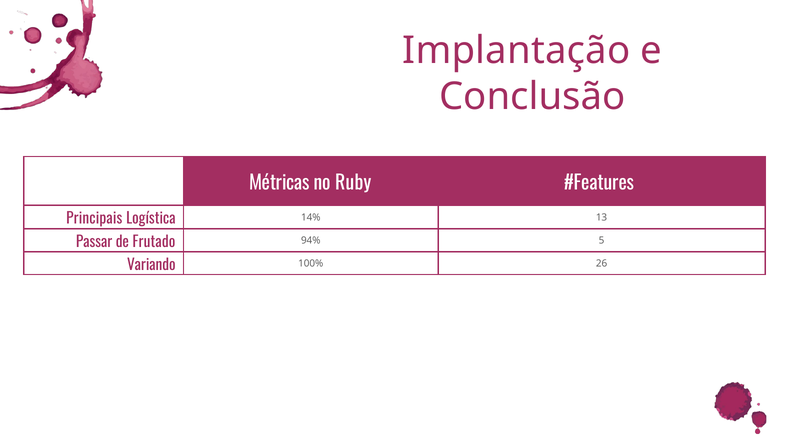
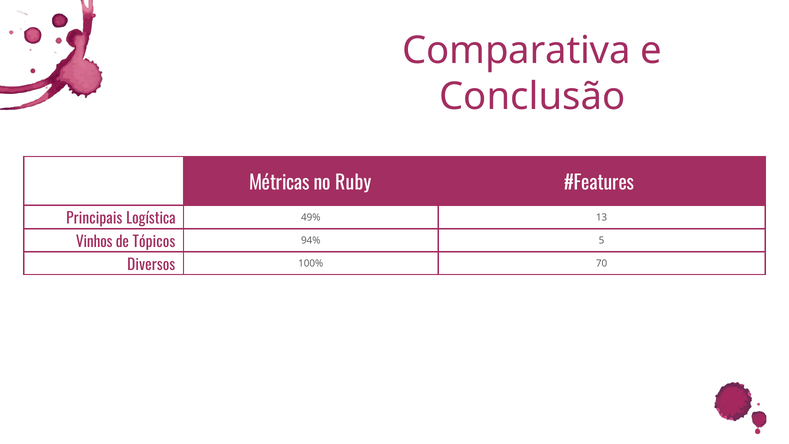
Implantação: Implantação -> Comparativa (517, 51)
14%: 14% -> 49% (311, 217)
Passar: Passar -> Vinhos (94, 242)
Frutado: Frutado -> Tópicos (154, 242)
Variando: Variando -> Diversos (151, 265)
26: 26 -> 70 (602, 264)
